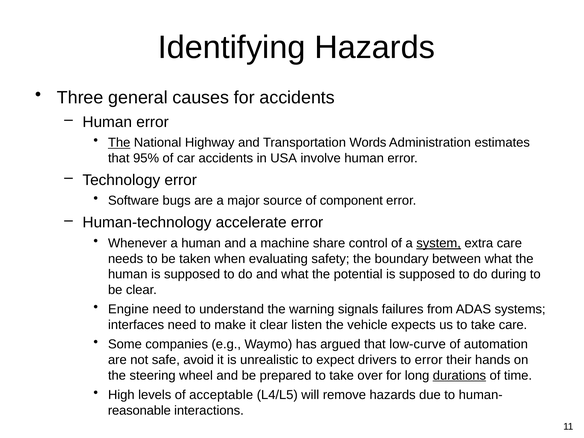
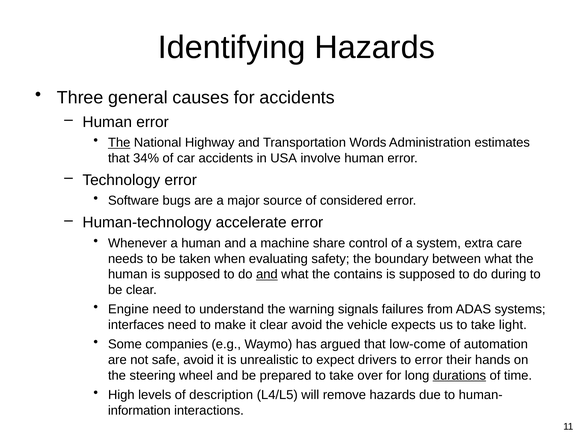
95%: 95% -> 34% (146, 158)
component: component -> considered (351, 201)
system underline: present -> none (439, 243)
and underline: none -> present (267, 274)
potential: potential -> contains (358, 274)
clear listen: listen -> avoid (307, 325)
take care: care -> light (513, 325)
low-curve: low-curve -> low-come (418, 344)
acceptable: acceptable -> description (221, 395)
reasonable: reasonable -> information (139, 411)
